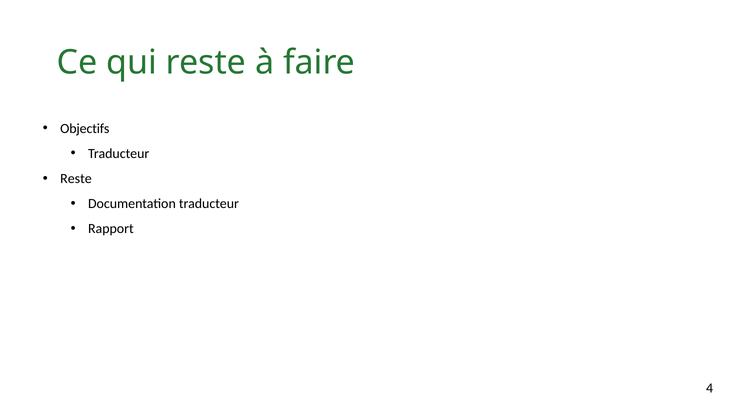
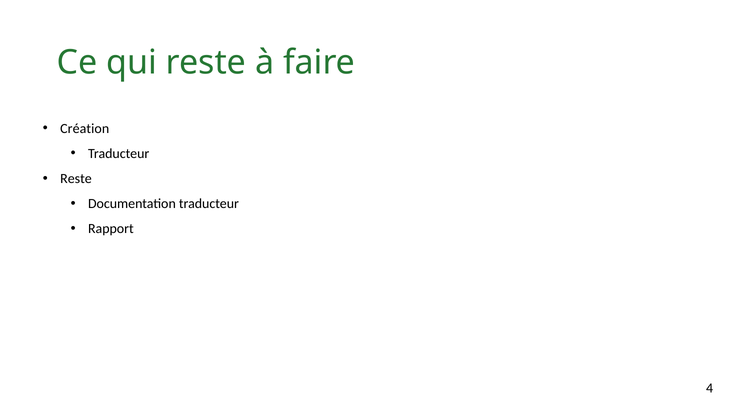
Objectifs: Objectifs -> Création (85, 128)
